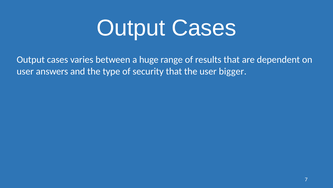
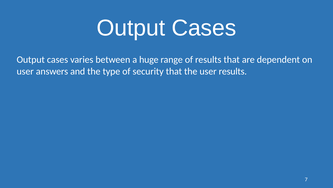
user bigger: bigger -> results (233, 71)
